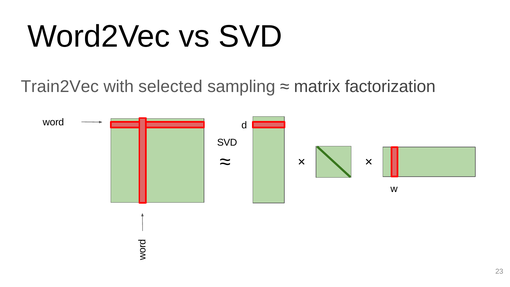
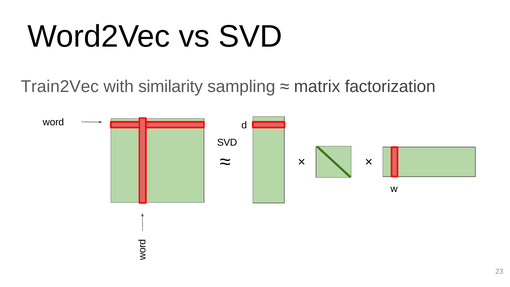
selected: selected -> similarity (171, 87)
